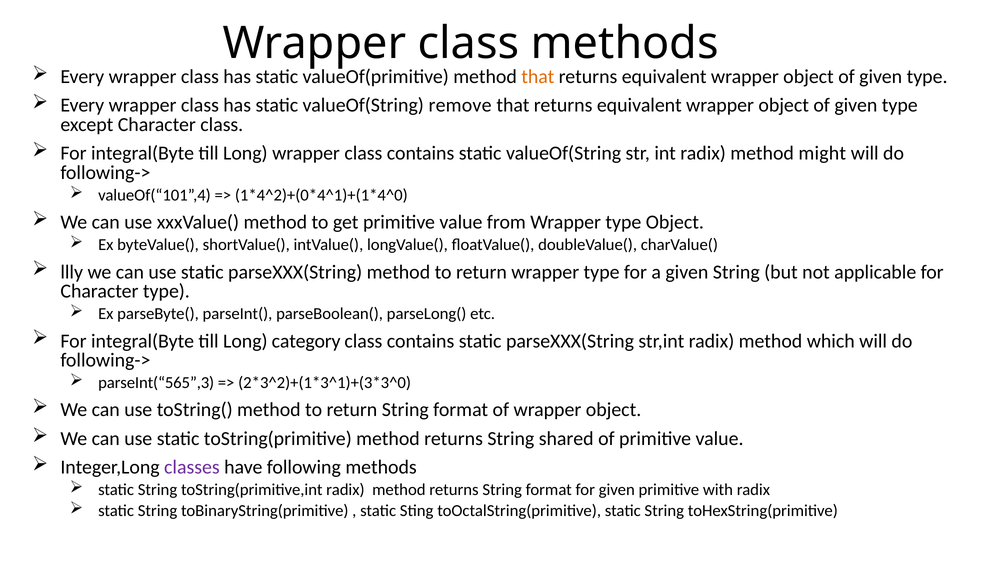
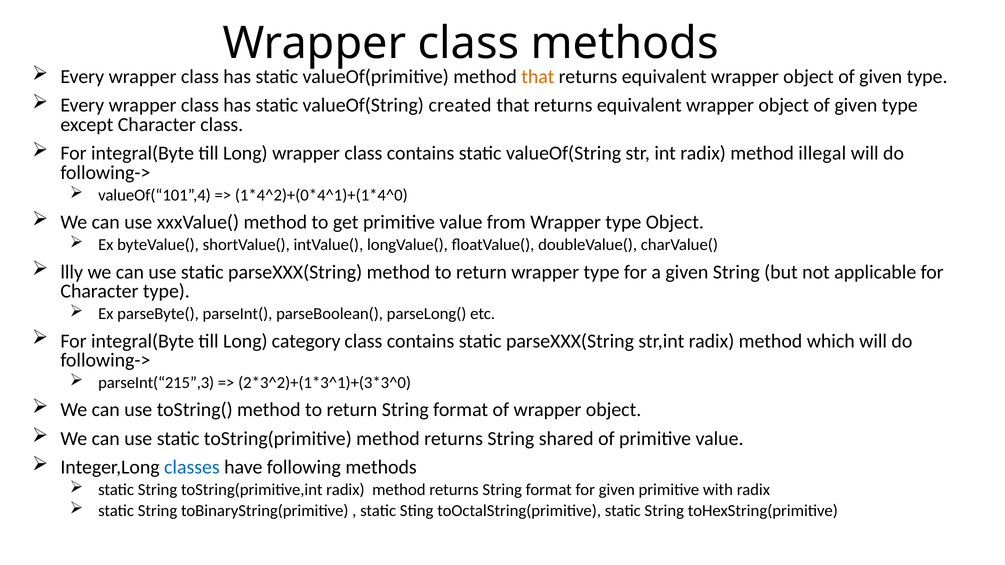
remove: remove -> created (460, 105)
might: might -> illegal (822, 154)
parseInt(“565”,3: parseInt(“565”,3 -> parseInt(“215”,3 (156, 383)
classes colour: purple -> blue (192, 468)
